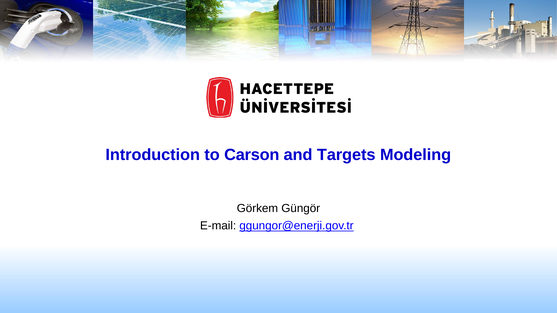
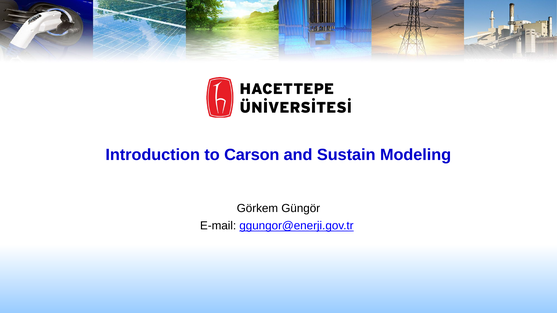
Targets: Targets -> Sustain (346, 155)
